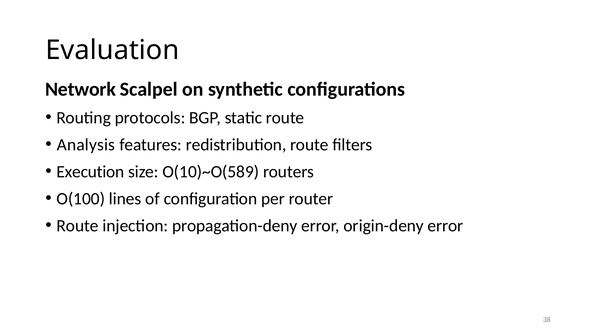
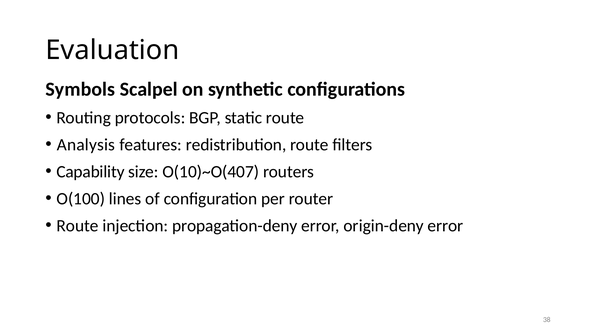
Network: Network -> Symbols (80, 89)
Execution: Execution -> Capability (90, 172)
O(10)~O(589: O(10)~O(589 -> O(10)~O(407 (211, 172)
